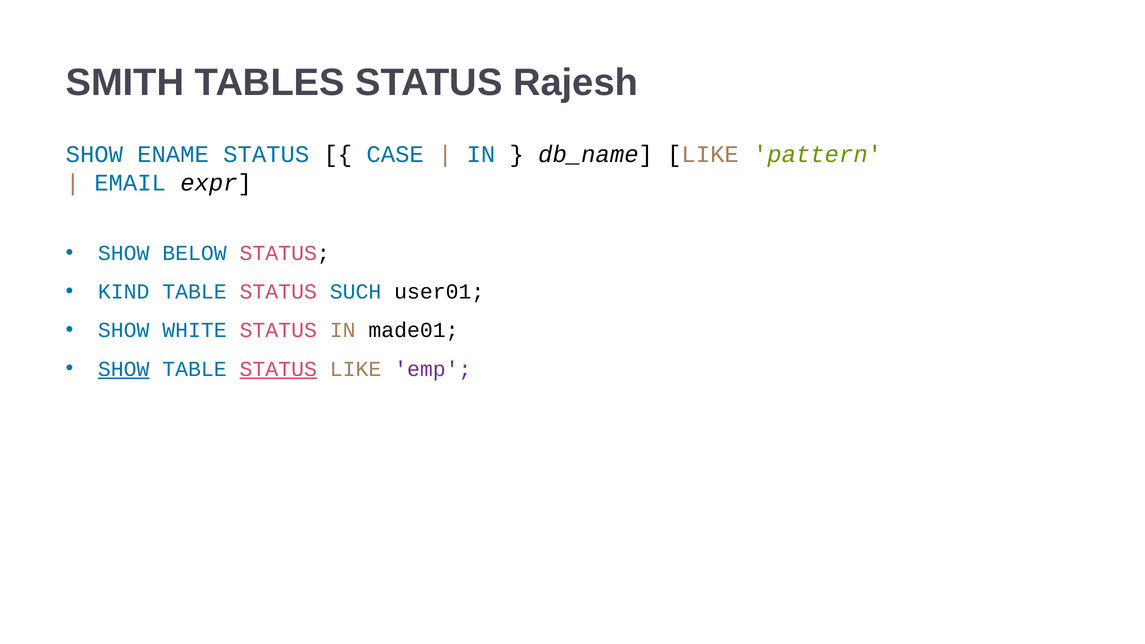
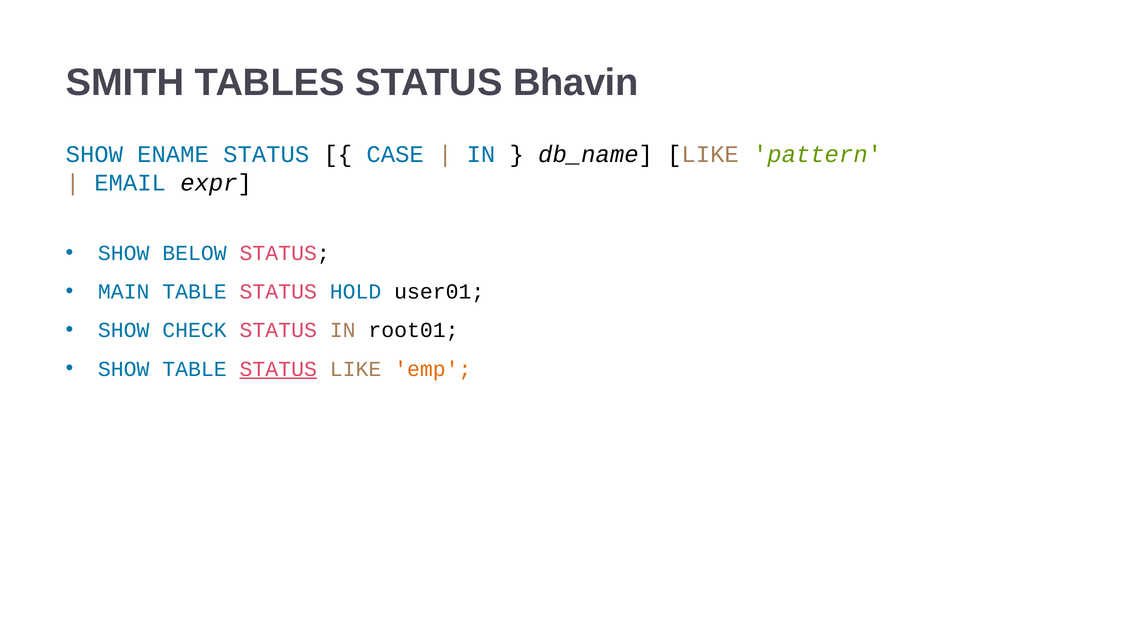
Rajesh: Rajesh -> Bhavin (576, 83)
KIND: KIND -> MAIN (124, 292)
SUCH: SUCH -> HOLD (356, 292)
WHITE: WHITE -> CHECK (195, 330)
made01: made01 -> root01 (413, 330)
SHOW underline: present -> none (124, 369)
emp colour: purple -> orange (433, 369)
